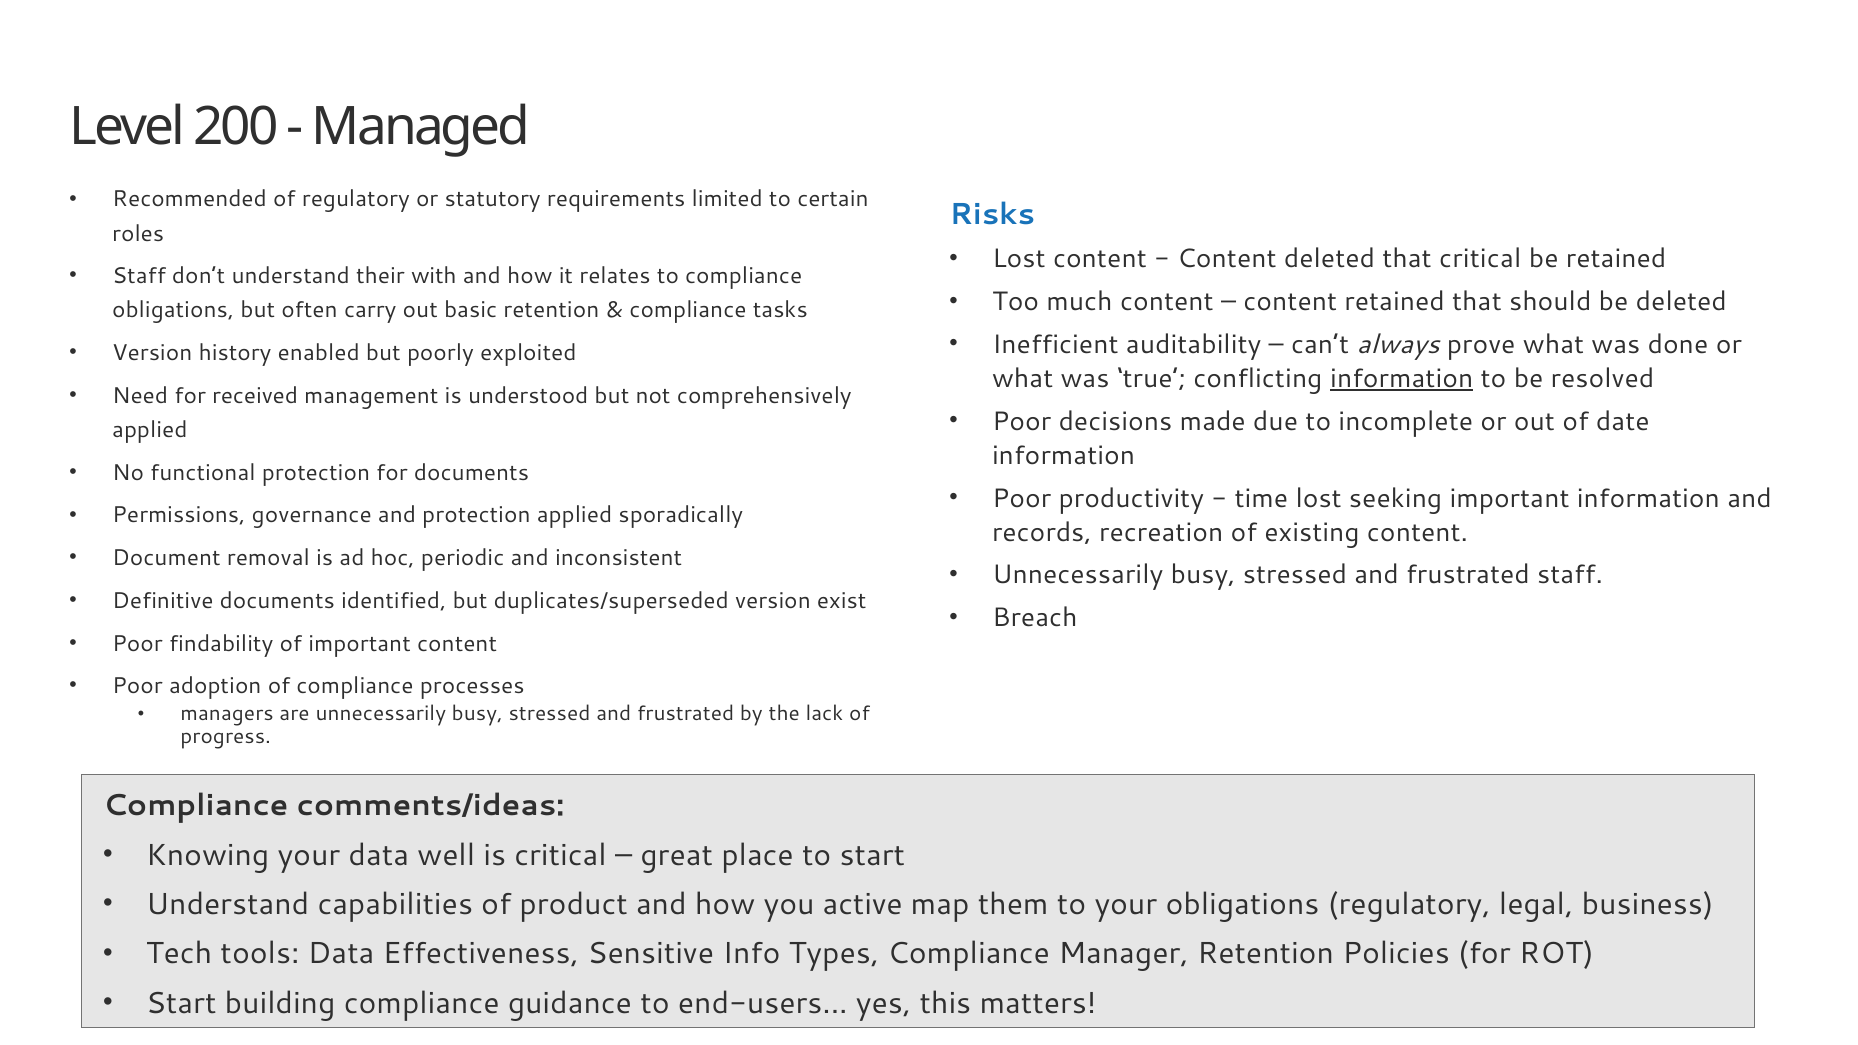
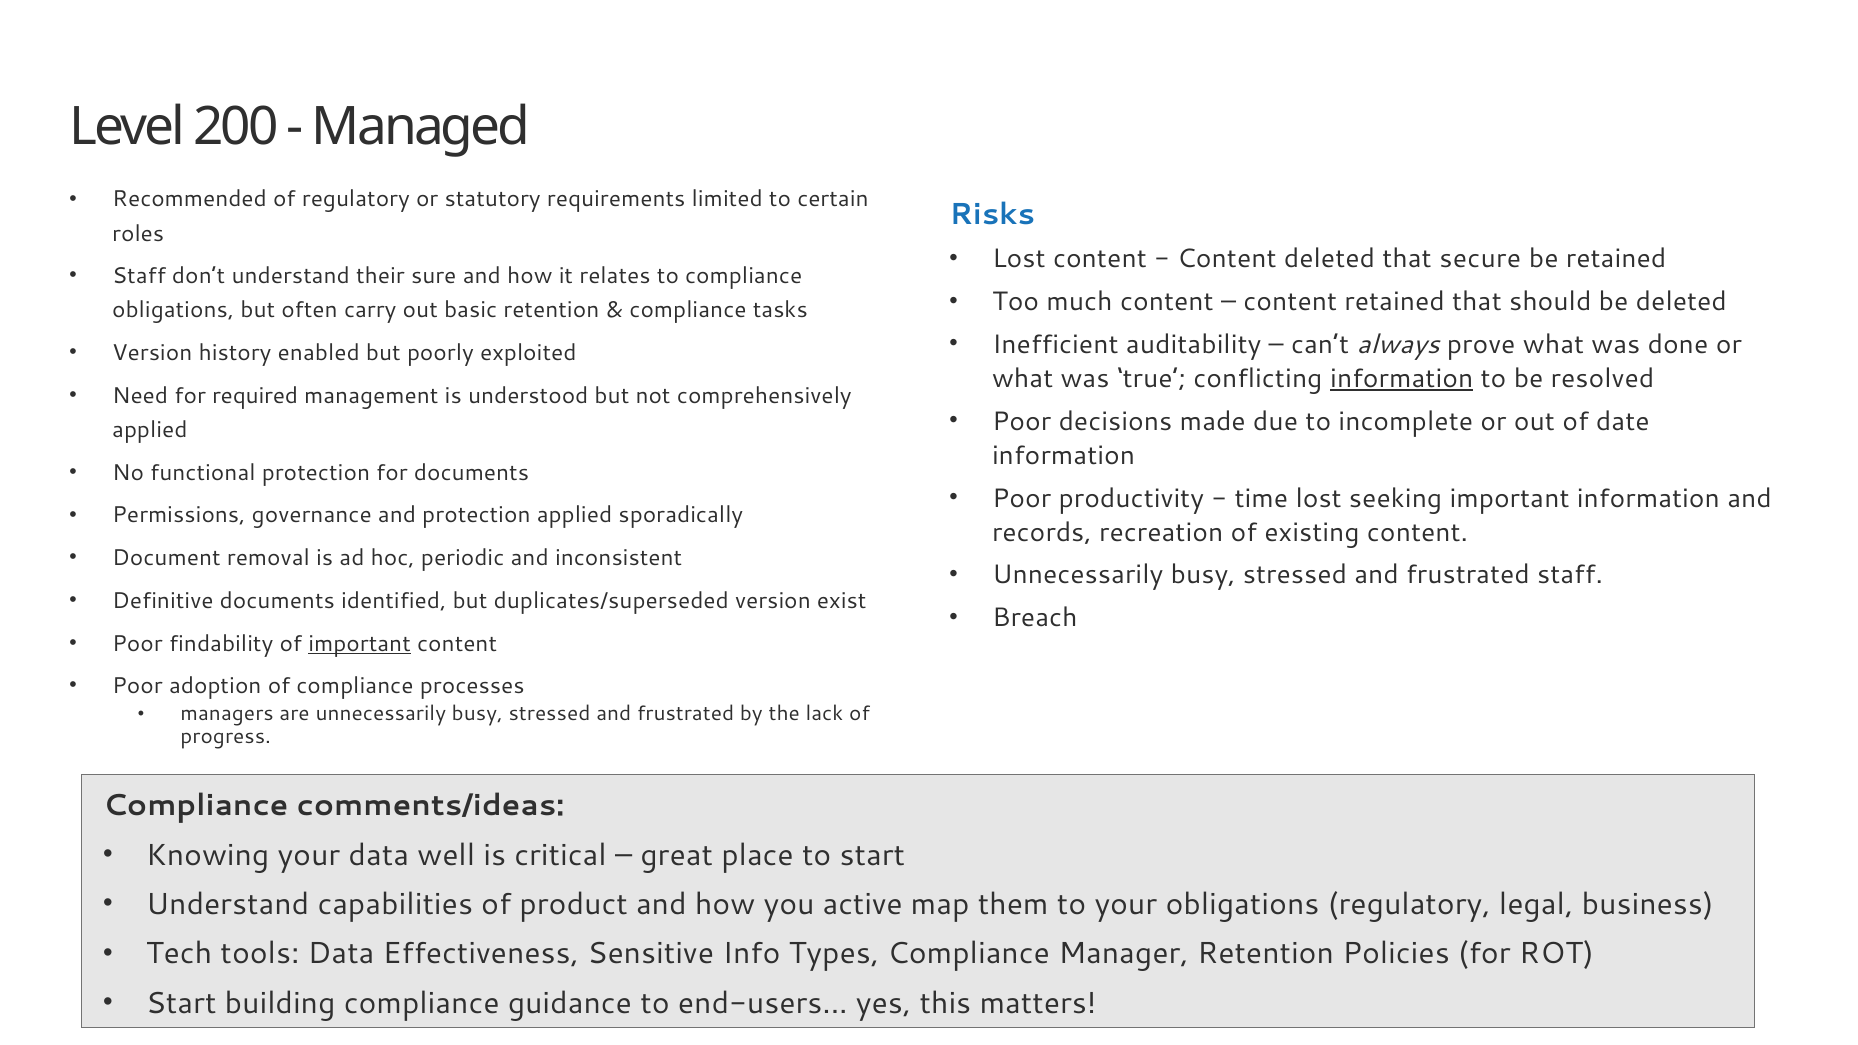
that critical: critical -> secure (1480, 259)
with: with -> sure (434, 276)
received: received -> required (255, 396)
important underline: none -> present (360, 643)
